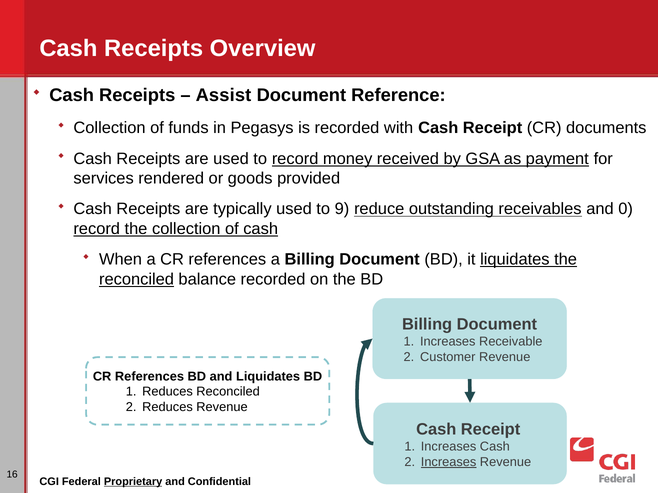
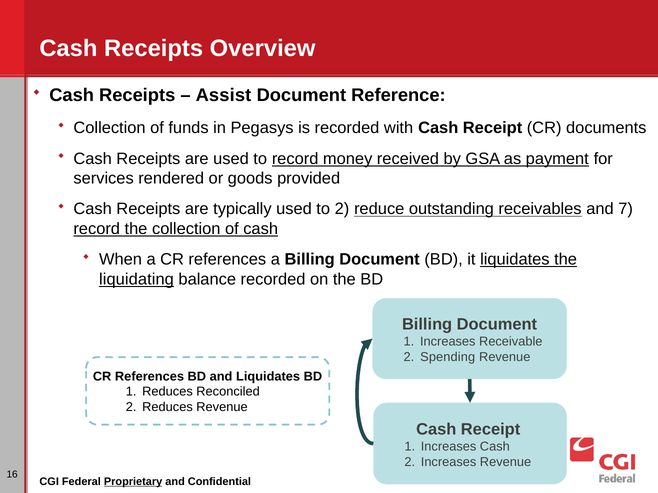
to 9: 9 -> 2 (342, 209)
0: 0 -> 7 (626, 209)
reconciled: reconciled -> liquidating (136, 279)
Customer: Customer -> Spending (448, 357)
Increases underline: present -> none (449, 462)
